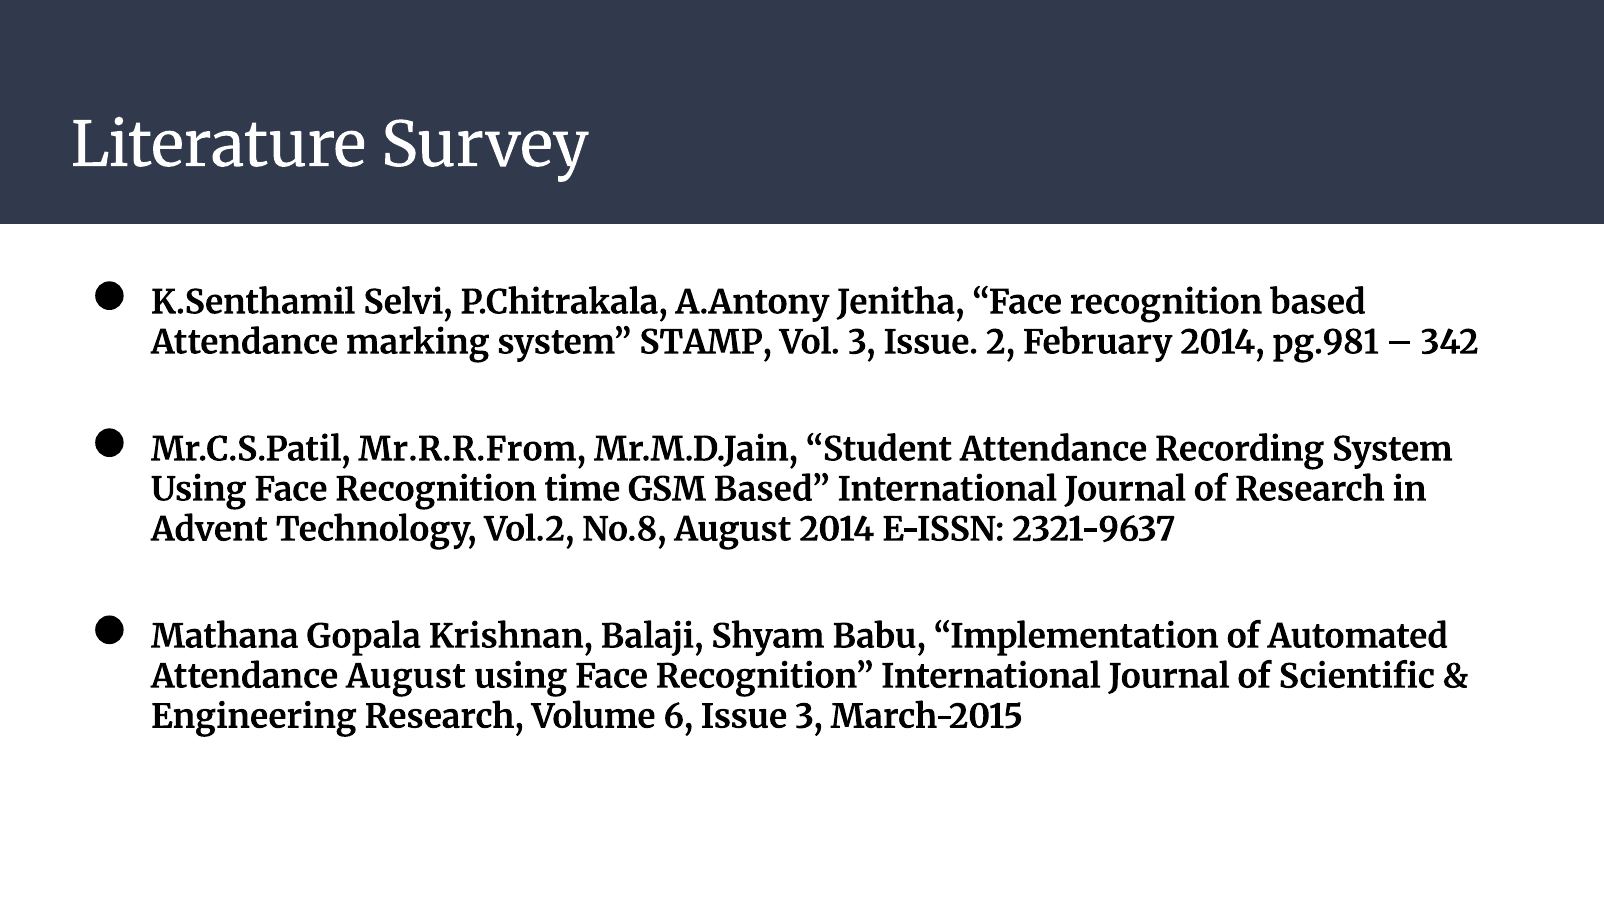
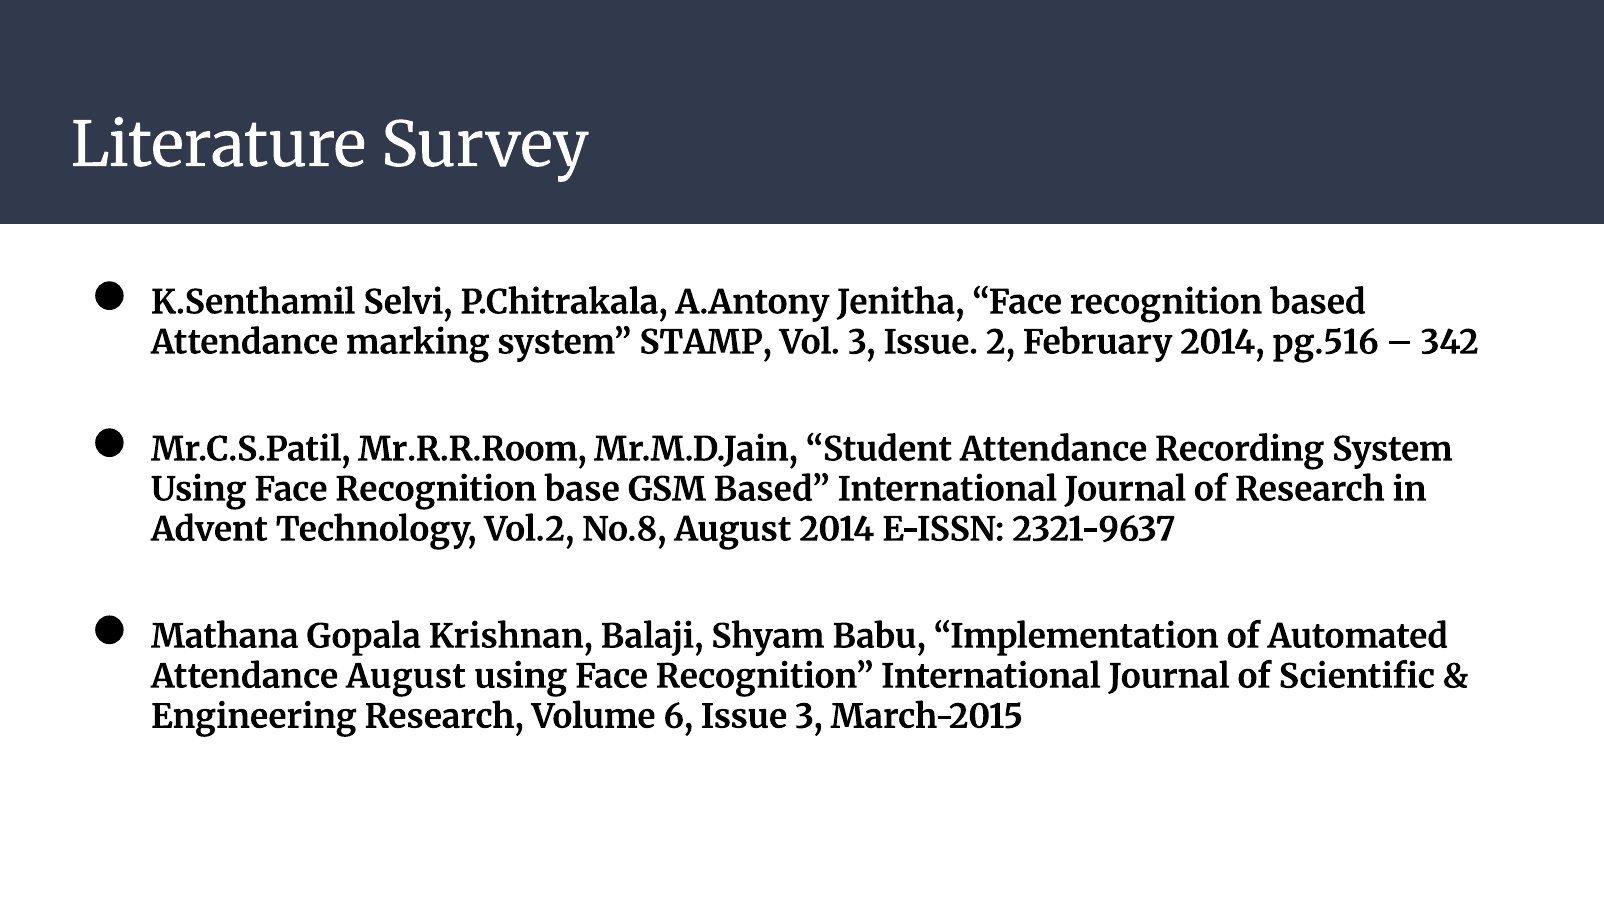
pg.981: pg.981 -> pg.516 (1326, 343)
Mr.R.R.From: Mr.R.R.From -> Mr.R.R.Room (472, 450)
time: time -> base (582, 490)
